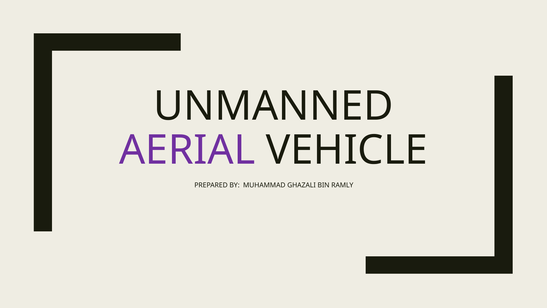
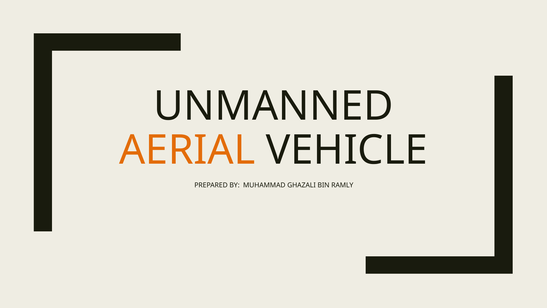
AERIAL colour: purple -> orange (187, 150)
